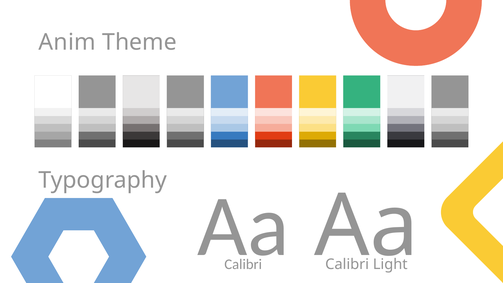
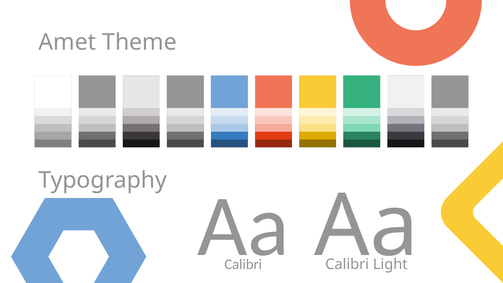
Anim: Anim -> Amet (67, 42)
